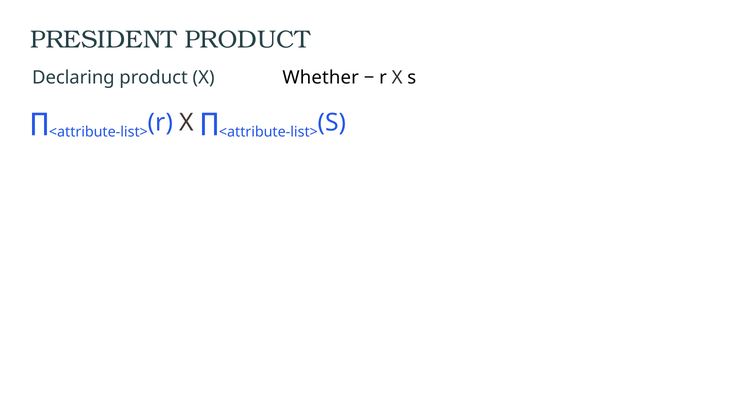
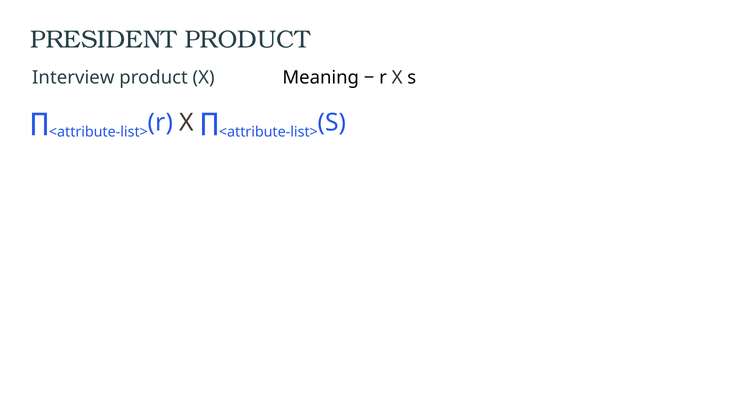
Declaring: Declaring -> Interview (73, 78)
Whether: Whether -> Meaning (321, 78)
